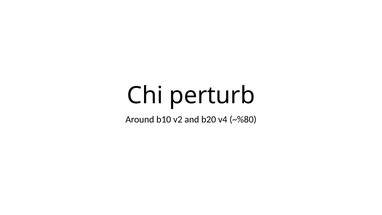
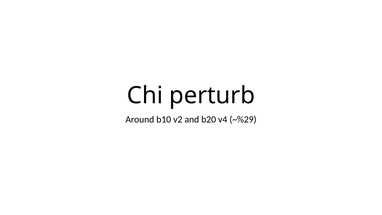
~%80: ~%80 -> ~%29 (243, 119)
